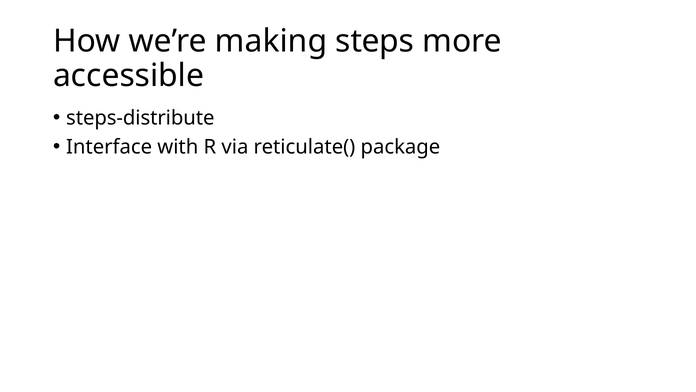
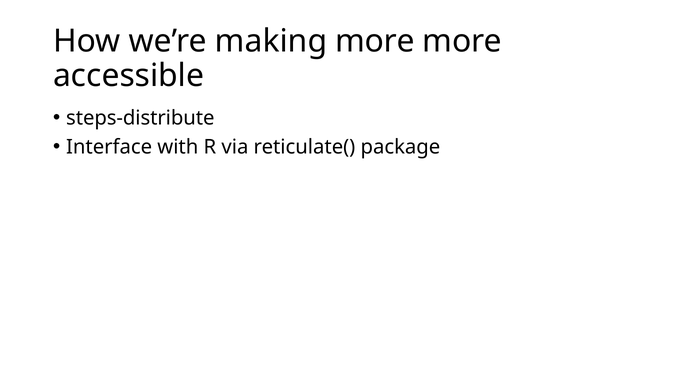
making steps: steps -> more (375, 41)
